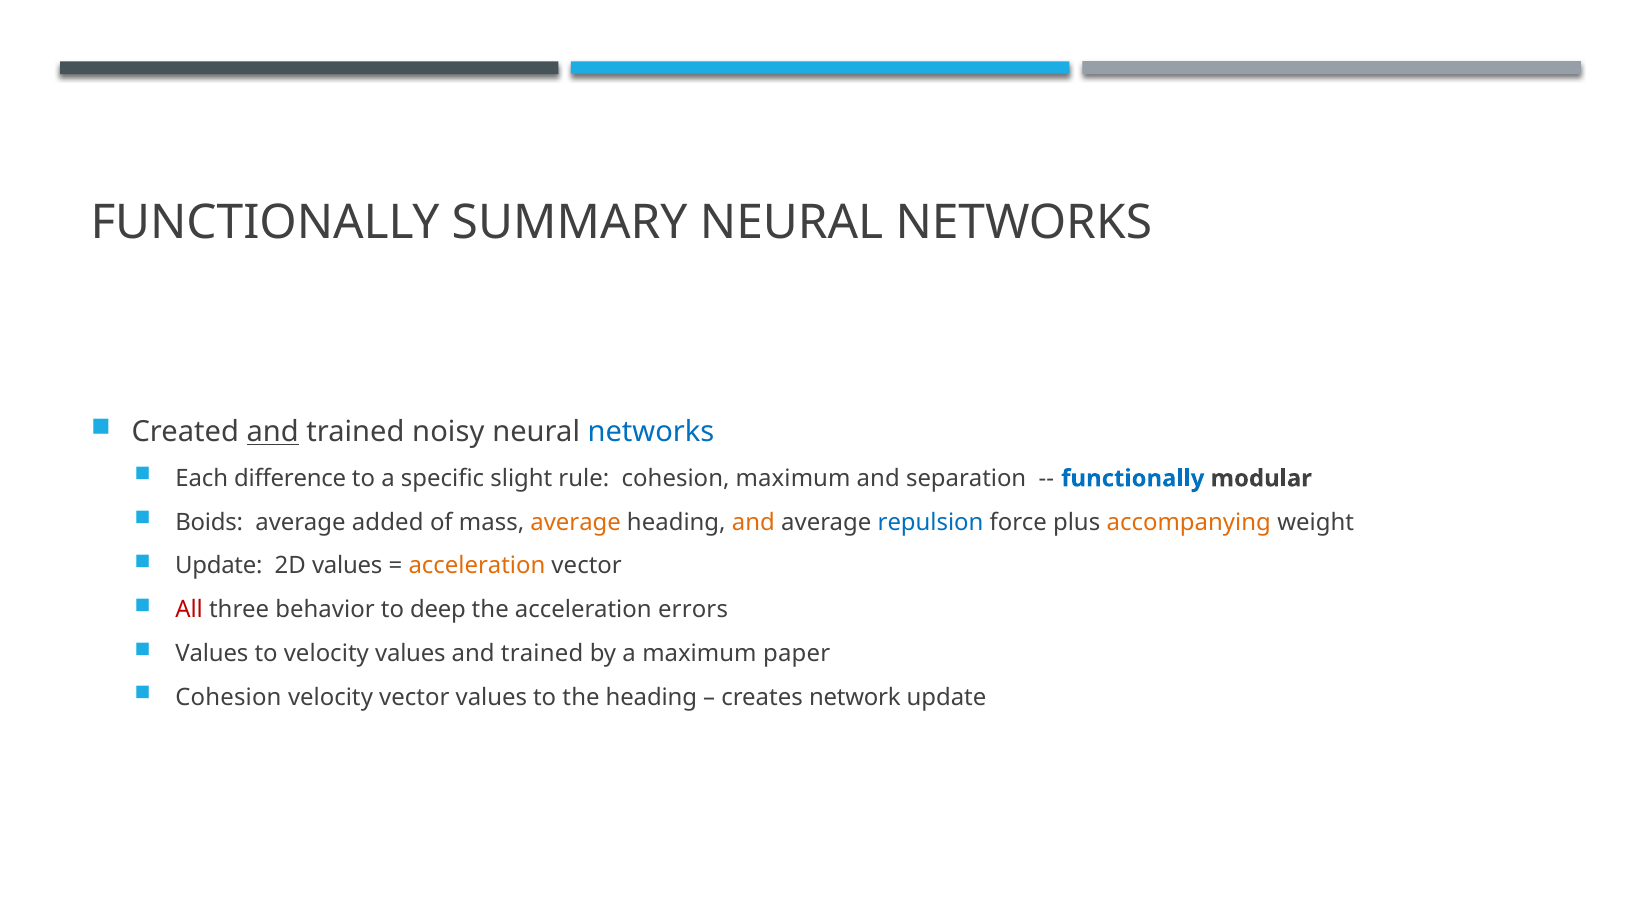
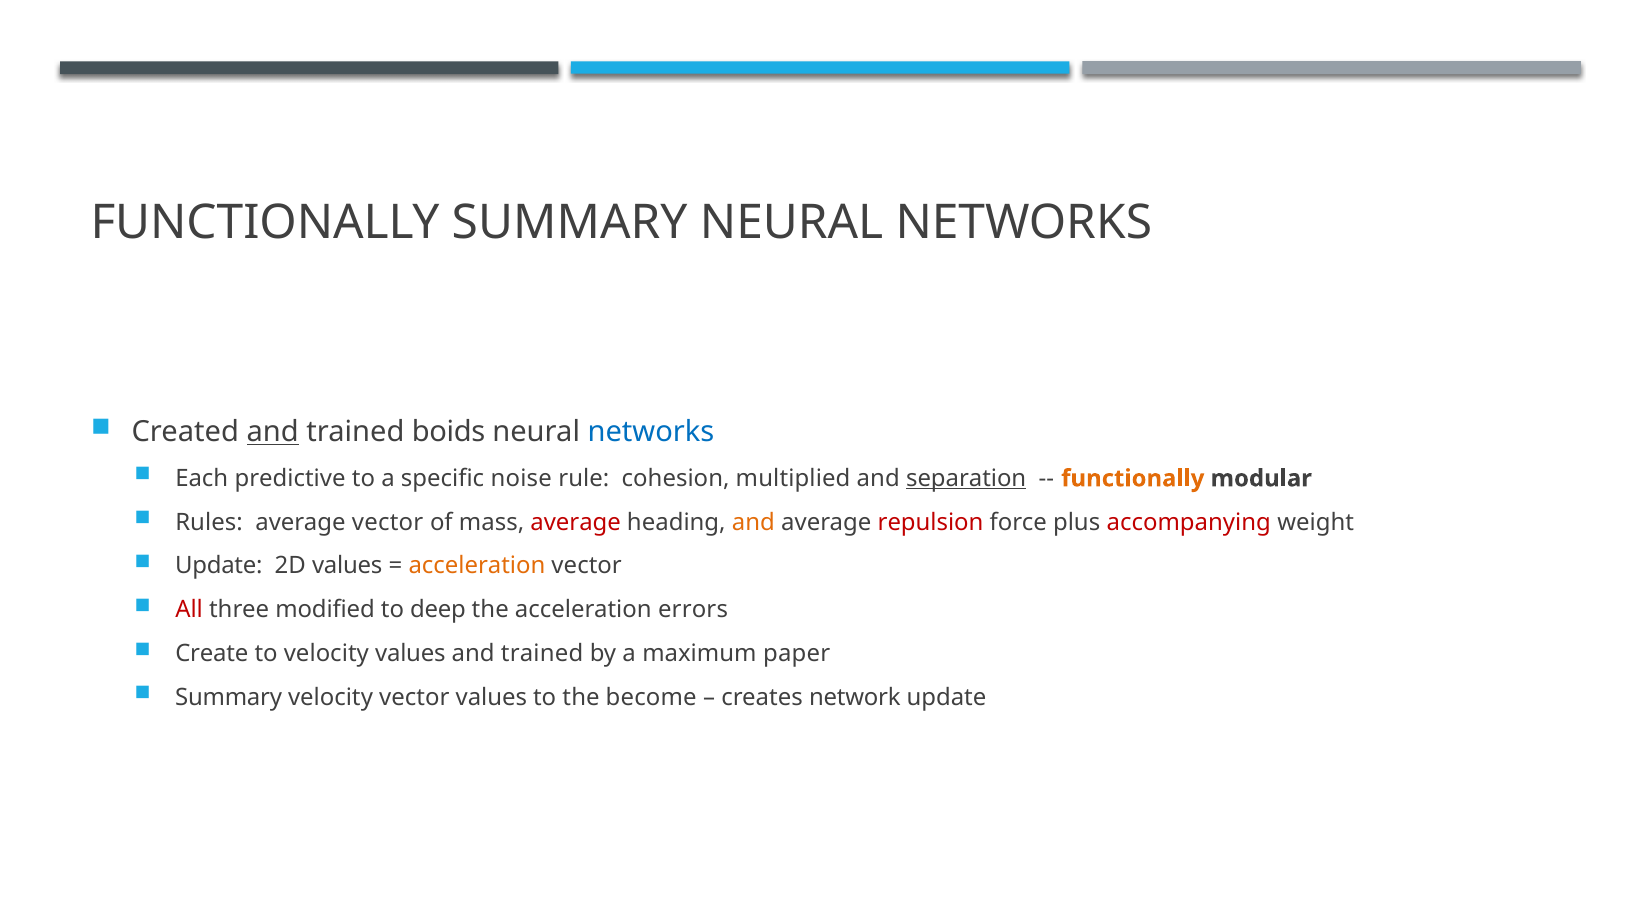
noisy: noisy -> boids (449, 432)
difference: difference -> predictive (290, 478)
slight: slight -> noise (521, 478)
cohesion maximum: maximum -> multiplied (793, 478)
separation underline: none -> present (966, 478)
functionally colour: blue -> orange (1133, 478)
Boids: Boids -> Rules (209, 522)
average added: added -> vector (388, 522)
average colour: orange -> red (576, 522)
repulsion colour: blue -> red (931, 522)
accompanying colour: orange -> red (1189, 522)
behavior: behavior -> modified (325, 610)
Values: Values -> Create (212, 654)
Cohesion: Cohesion -> Summary (229, 697)
the heading: heading -> become (651, 697)
